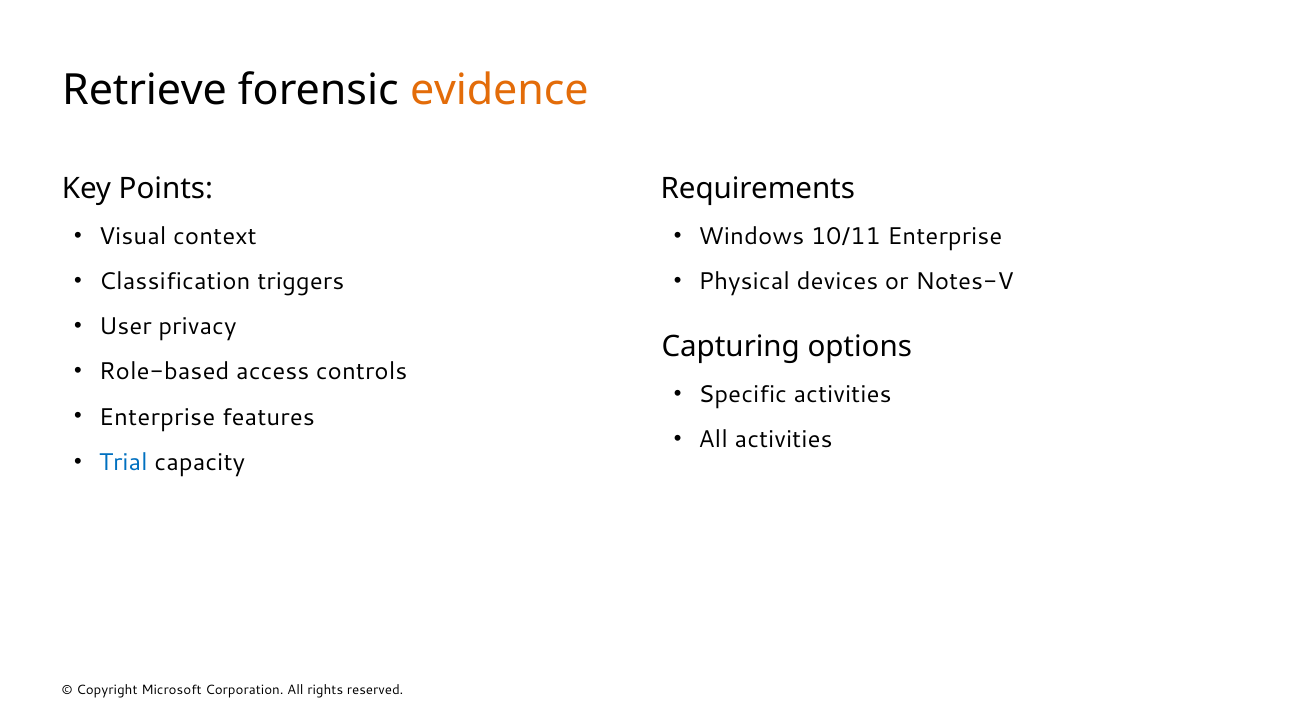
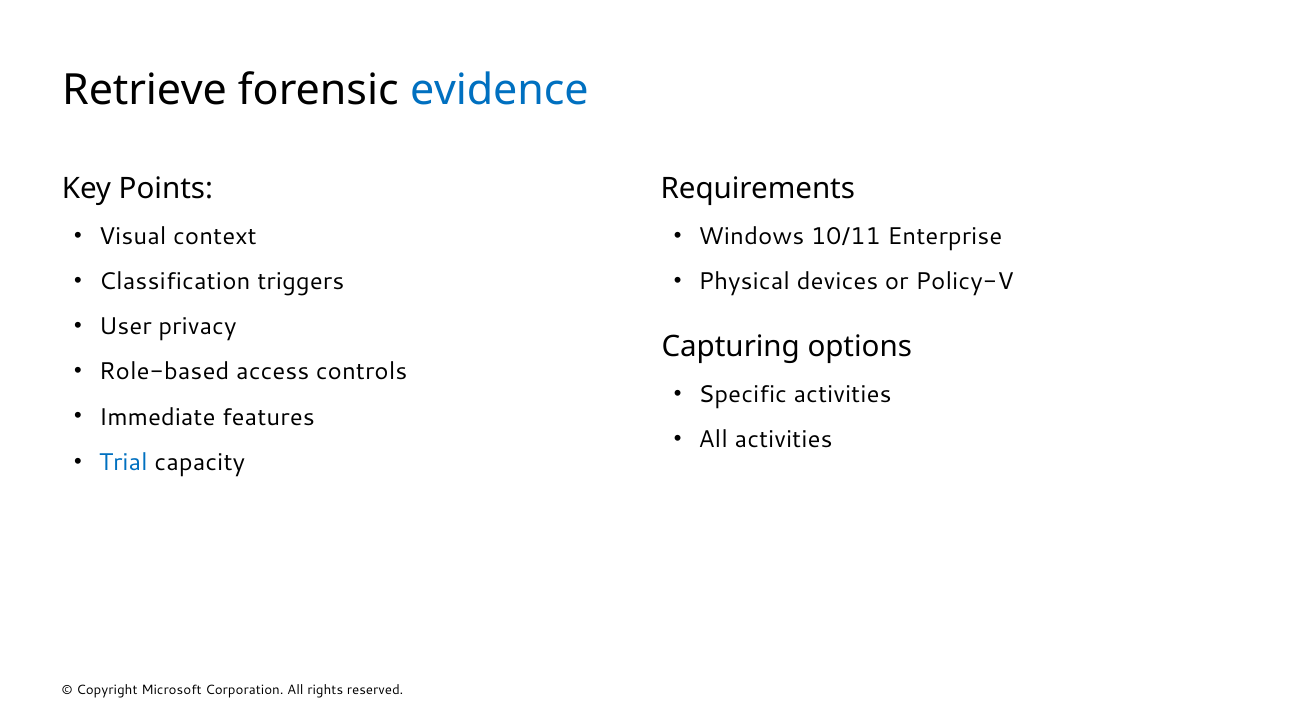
evidence colour: orange -> blue (499, 91)
Notes-V: Notes-V -> Policy-V (965, 282)
Enterprise: Enterprise -> Immediate (157, 417)
